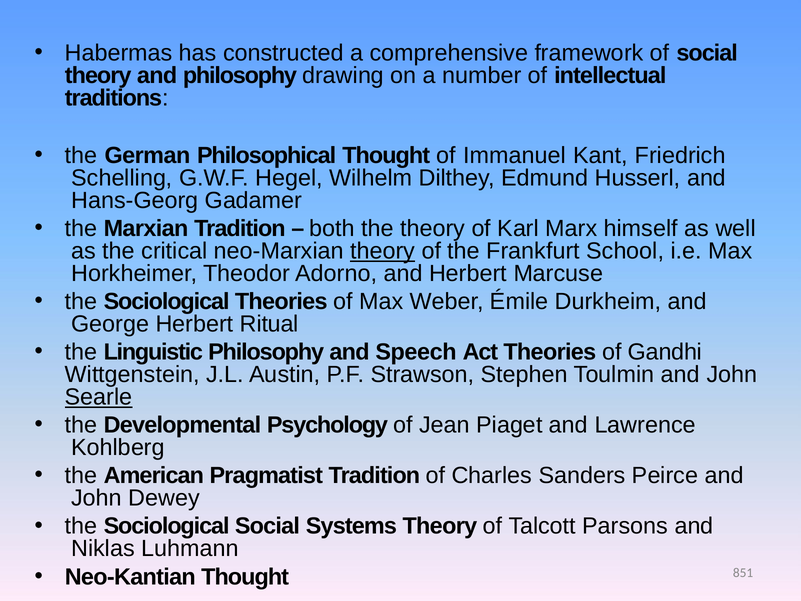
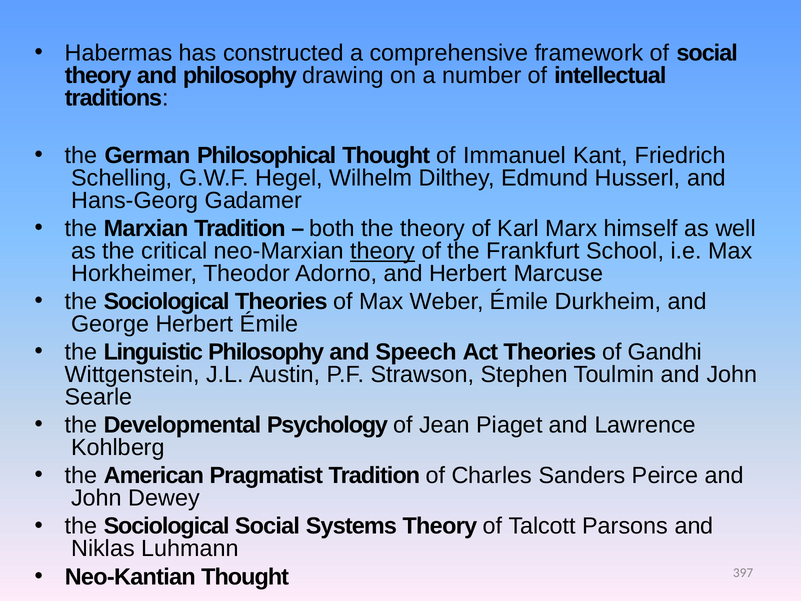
Herbert Ritual: Ritual -> Émile (269, 324)
Searle underline: present -> none (99, 397)
851: 851 -> 397 (743, 573)
